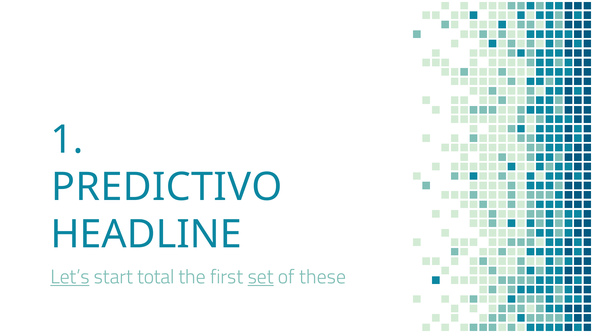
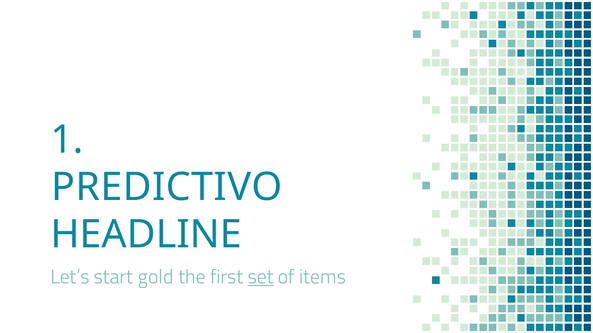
Let’s underline: present -> none (70, 277)
total: total -> gold (156, 277)
these: these -> items (323, 277)
